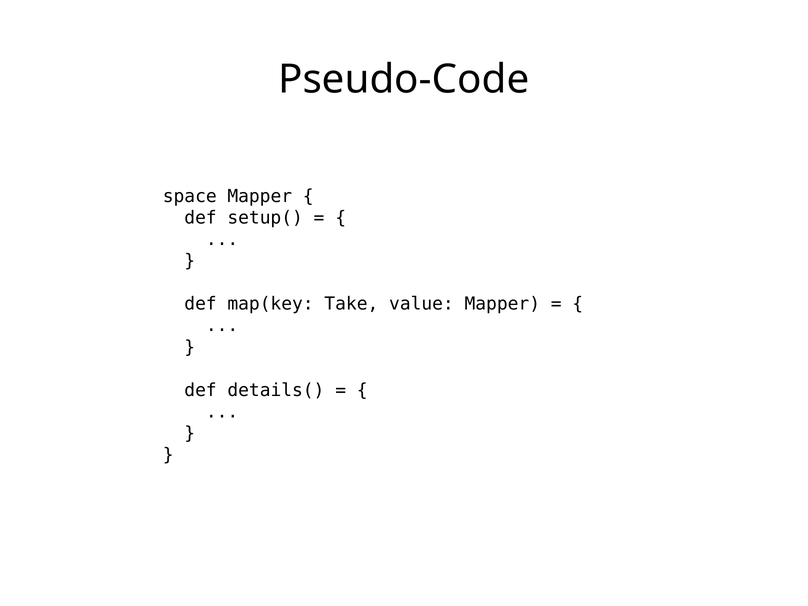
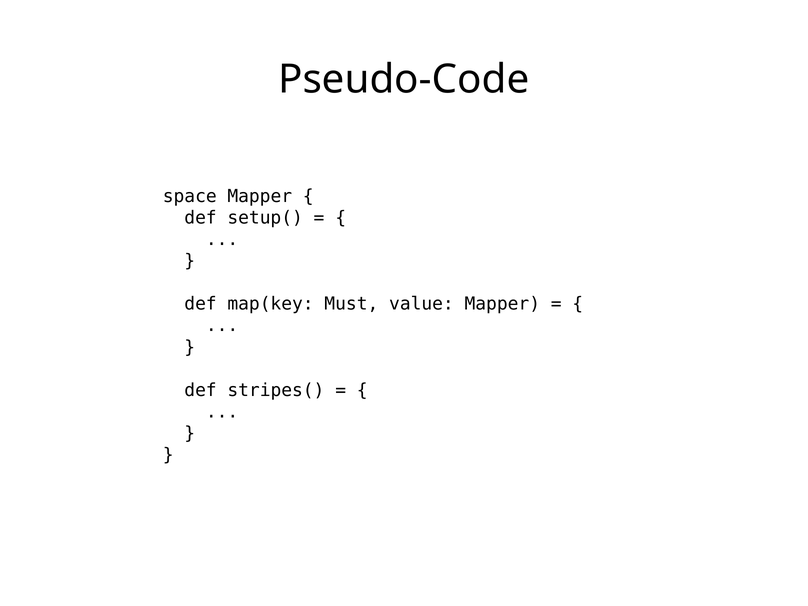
Take: Take -> Must (351, 304)
details(: details( -> stripes( (276, 390)
